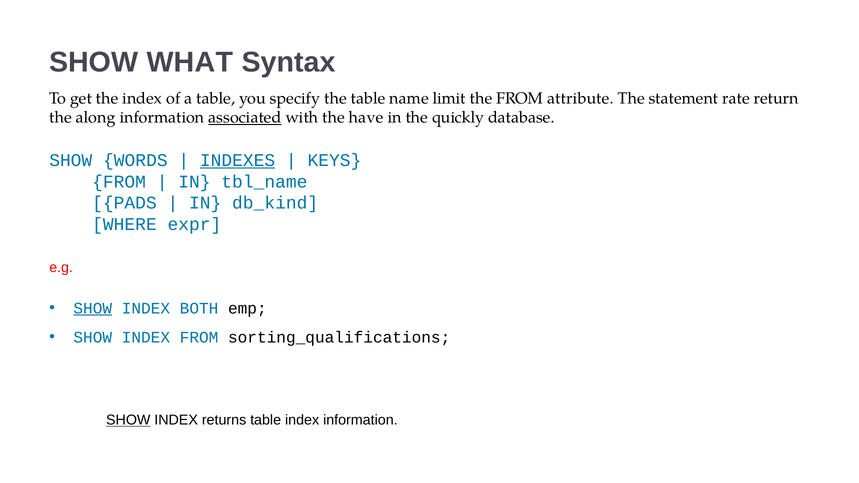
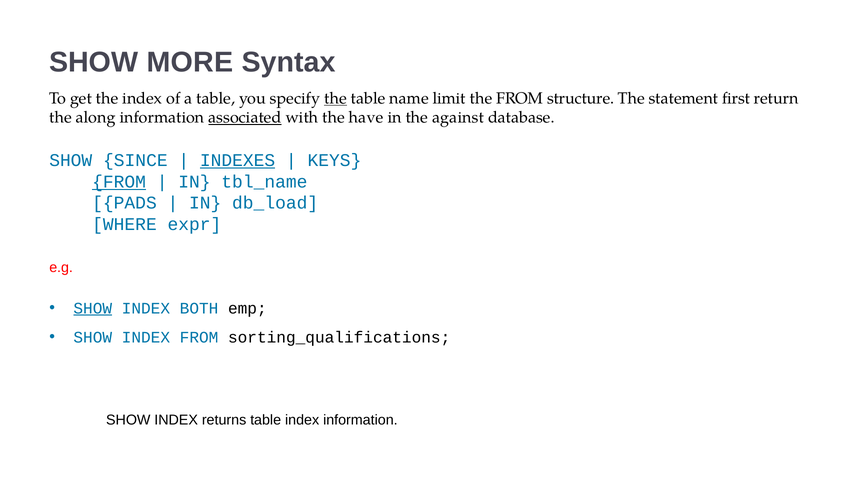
WHAT: WHAT -> MORE (190, 62)
the underline: none -> present (335, 98)
attribute: attribute -> structure (581, 98)
rate: rate -> first (736, 98)
quickly: quickly -> against (458, 118)
WORDS: WORDS -> SINCE (135, 160)
FROM underline: none -> present (119, 182)
db_kind: db_kind -> db_load (275, 203)
SHOW underline: present -> none (128, 420)
